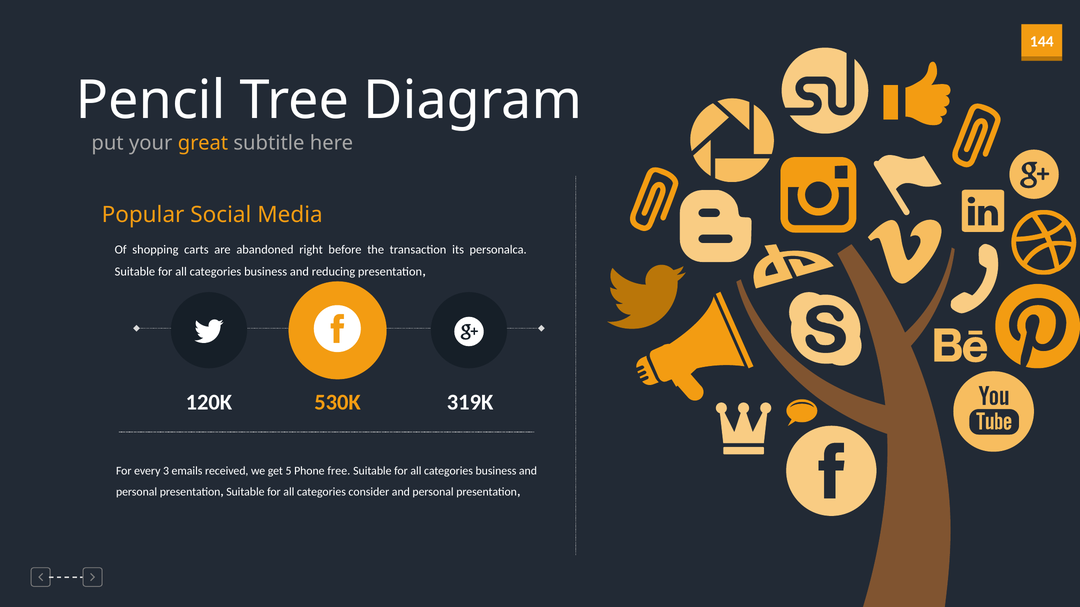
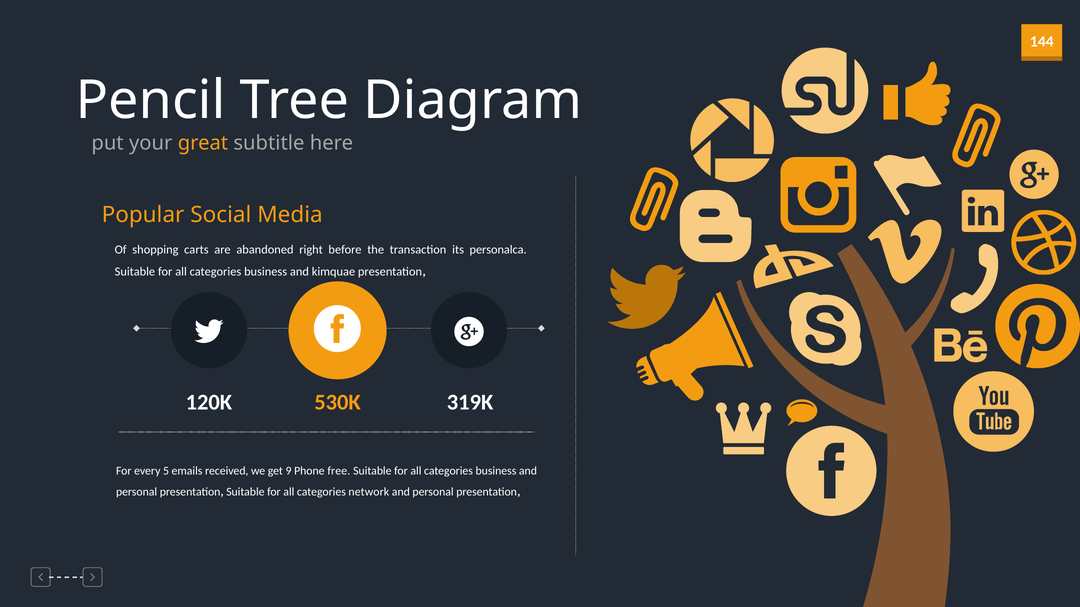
reducing: reducing -> kimquae (333, 272)
3: 3 -> 5 (166, 471)
5: 5 -> 9 (289, 471)
consider: consider -> network (369, 492)
